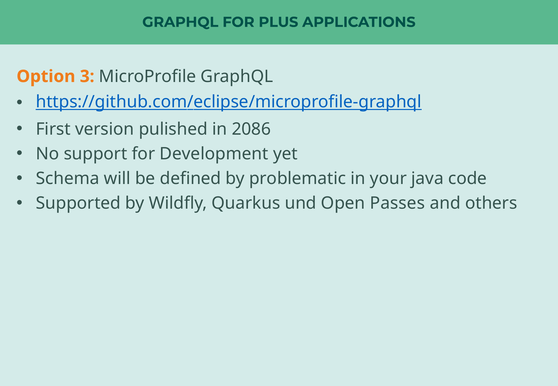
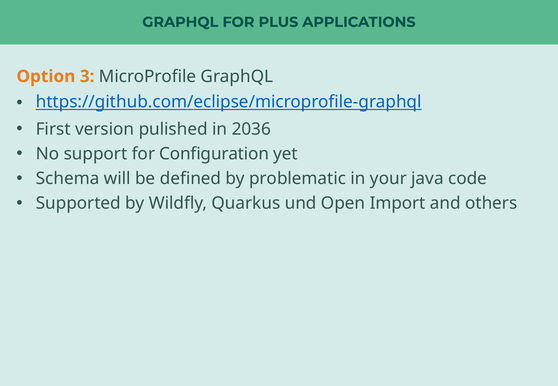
2086: 2086 -> 2036 (251, 129)
Development: Development -> Configuration (214, 154)
Passes: Passes -> Import (398, 203)
